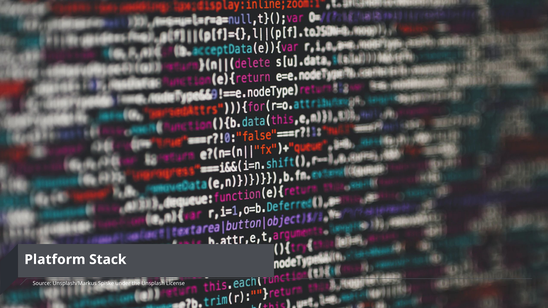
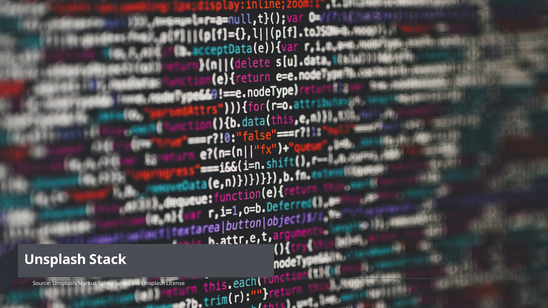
Platform: Platform -> Unsplash (55, 260)
